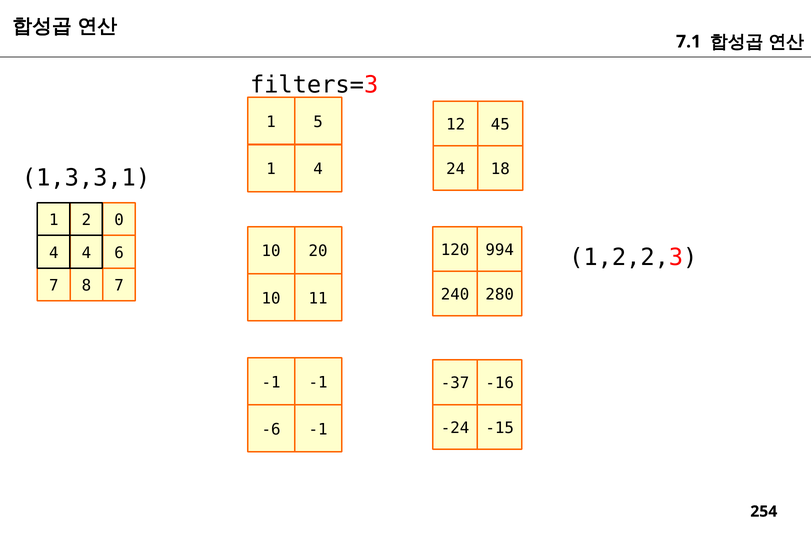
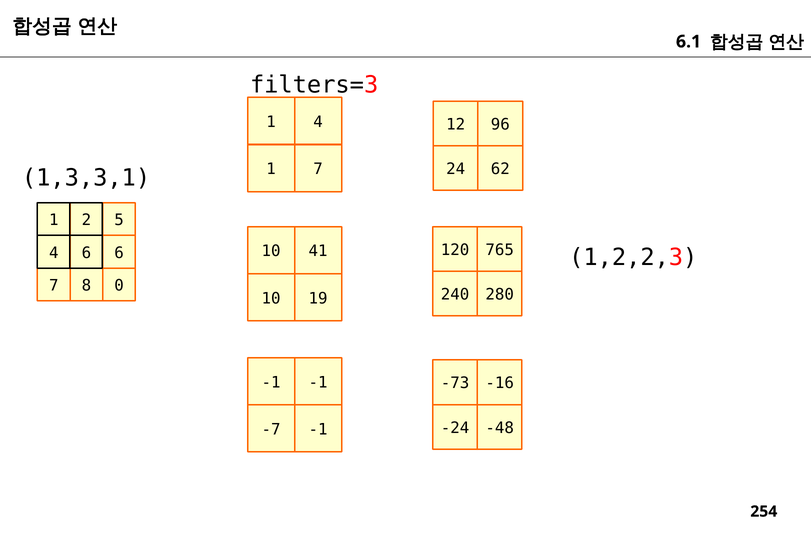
7.1: 7.1 -> 6.1 (689, 42)
1 5: 5 -> 4 (318, 122)
45: 45 -> 96 (500, 124)
1 4: 4 -> 7 (318, 169)
18: 18 -> 62 (500, 169)
0: 0 -> 5 (119, 220)
994: 994 -> 765 (500, 250)
20: 20 -> 41 (318, 251)
4 4: 4 -> 6 (86, 253)
8 7: 7 -> 0 (119, 285)
11: 11 -> 19 (318, 298)
-37: -37 -> -73 (455, 383)
-15: -15 -> -48 (500, 428)
-6: -6 -> -7 (271, 429)
